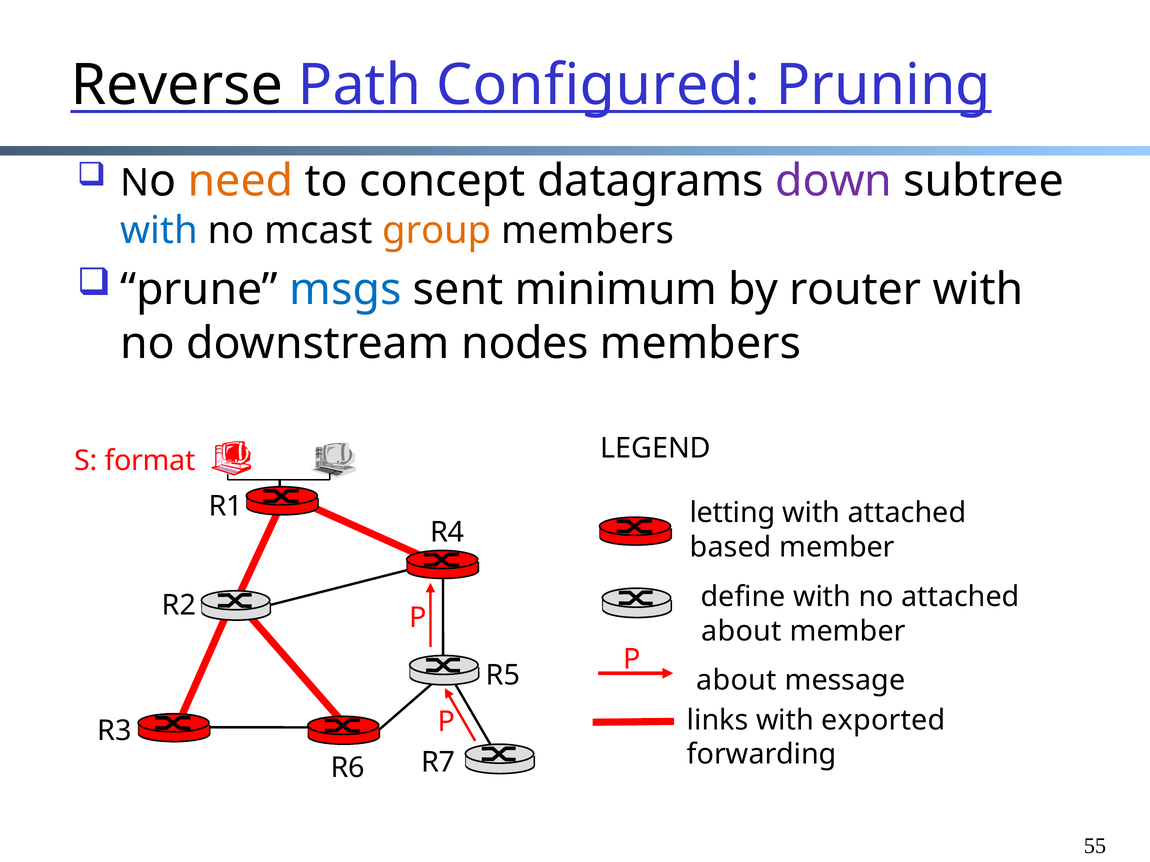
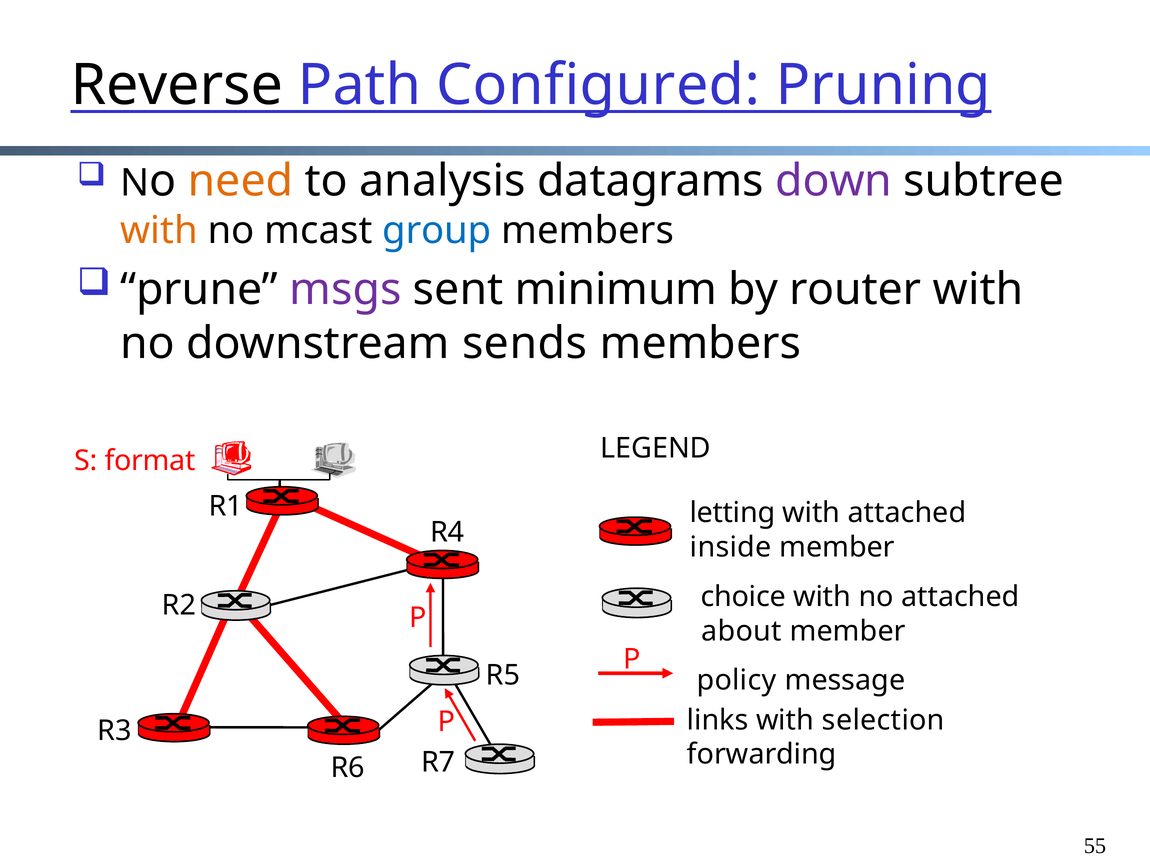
concept: concept -> analysis (443, 181)
with colour: blue -> orange (159, 231)
group colour: orange -> blue (437, 231)
msgs colour: blue -> purple (345, 290)
nodes: nodes -> sends (525, 343)
based: based -> inside (731, 548)
define: define -> choice (743, 597)
about: about -> policy (736, 681)
exported: exported -> selection (883, 720)
